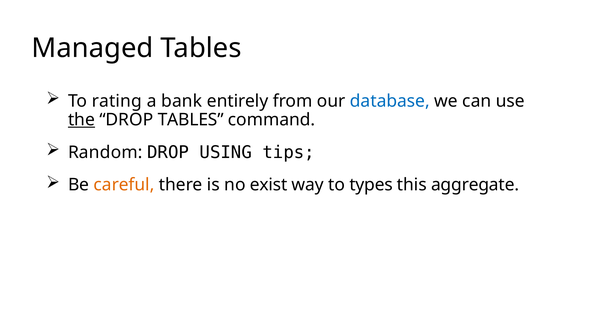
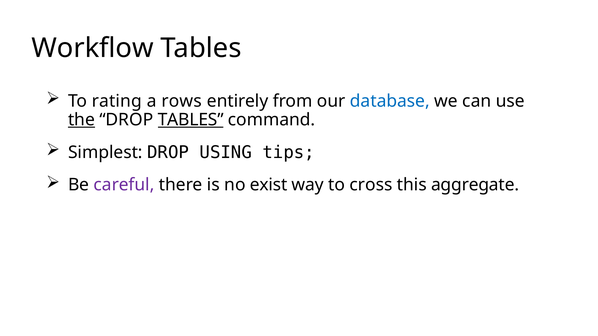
Managed: Managed -> Workflow (93, 48)
bank: bank -> rows (182, 101)
TABLES underline: none -> present (191, 120)
Random: Random -> Simplest (105, 152)
careful colour: orange -> purple (124, 185)
types: types -> cross (371, 185)
